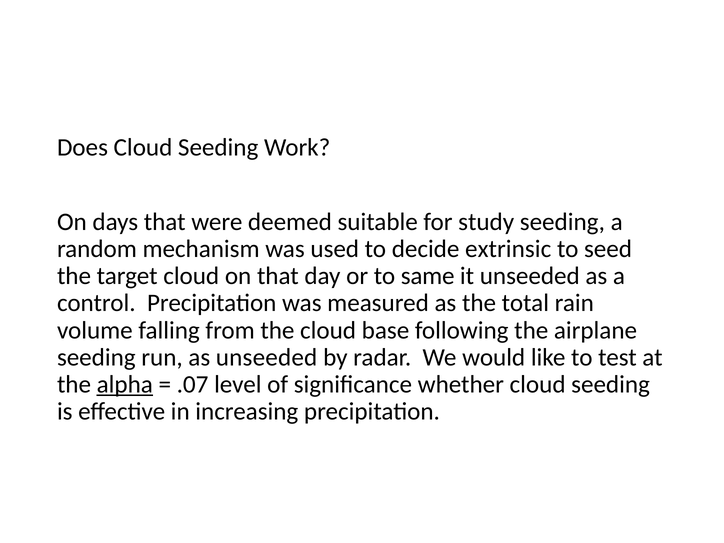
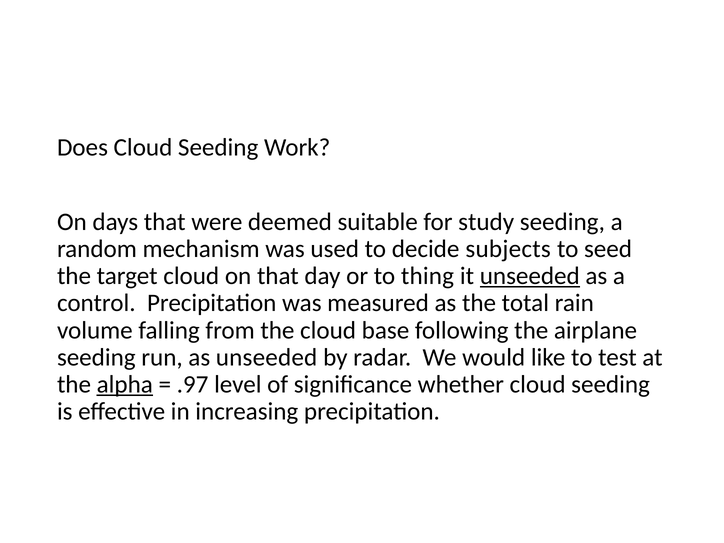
extrinsic: extrinsic -> subjects (508, 249)
same: same -> thing (427, 276)
unseeded underline: none -> present (530, 276)
.07: .07 -> .97 (193, 385)
